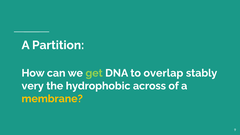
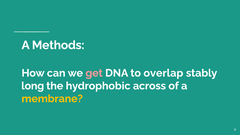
Partition: Partition -> Methods (58, 45)
get colour: light green -> pink (94, 73)
very: very -> long (33, 86)
